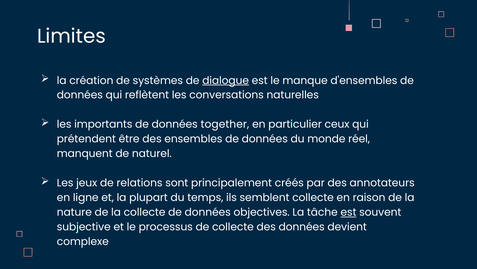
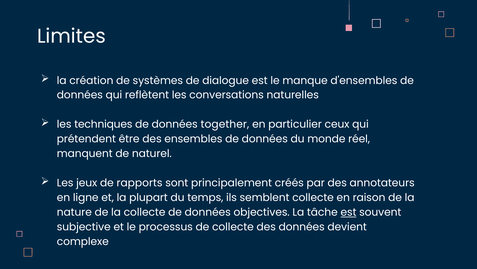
dialogue underline: present -> none (226, 80)
importants: importants -> techniques (103, 124)
relations: relations -> rapports (139, 183)
